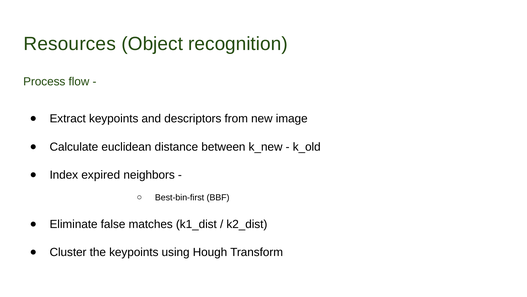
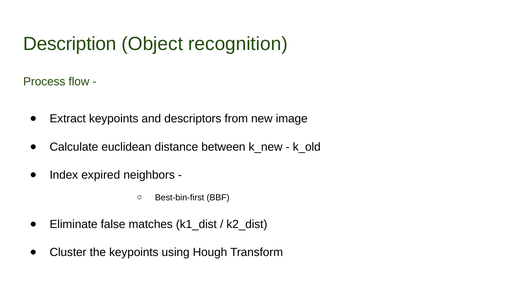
Resources: Resources -> Description (70, 44)
